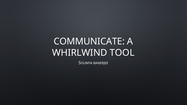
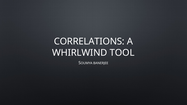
COMMUNICATE: COMMUNICATE -> CORRELATIONS (89, 42)
